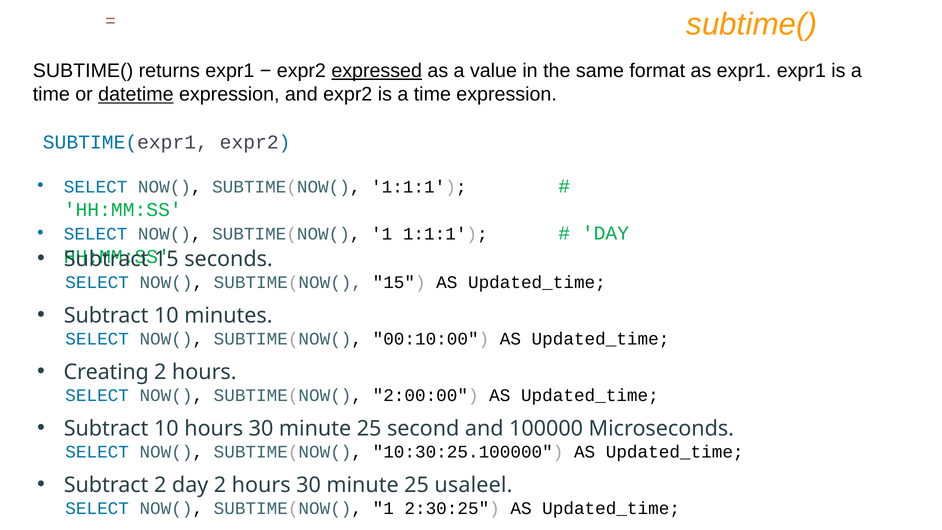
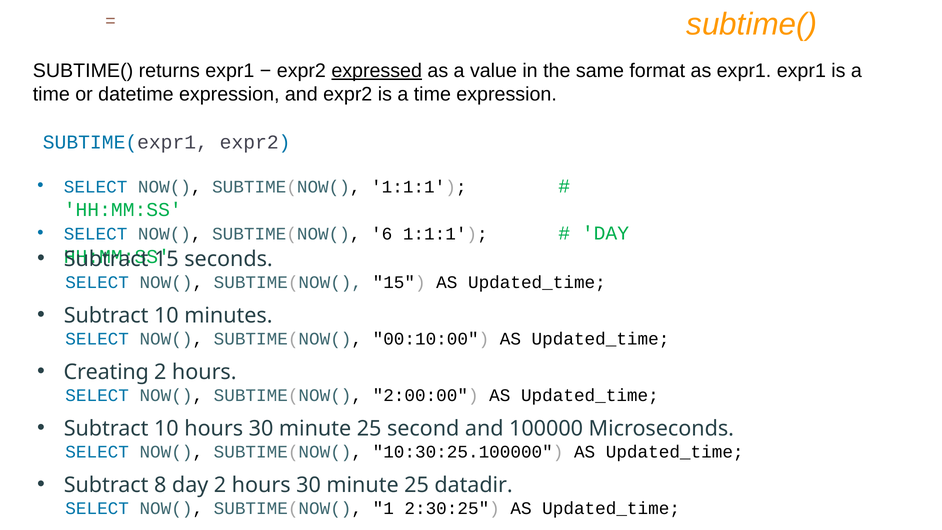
datetime underline: present -> none (136, 94)
1: 1 -> 6 (382, 234)
Subtract 2: 2 -> 8 (160, 485)
usaleel: usaleel -> datadir (474, 485)
